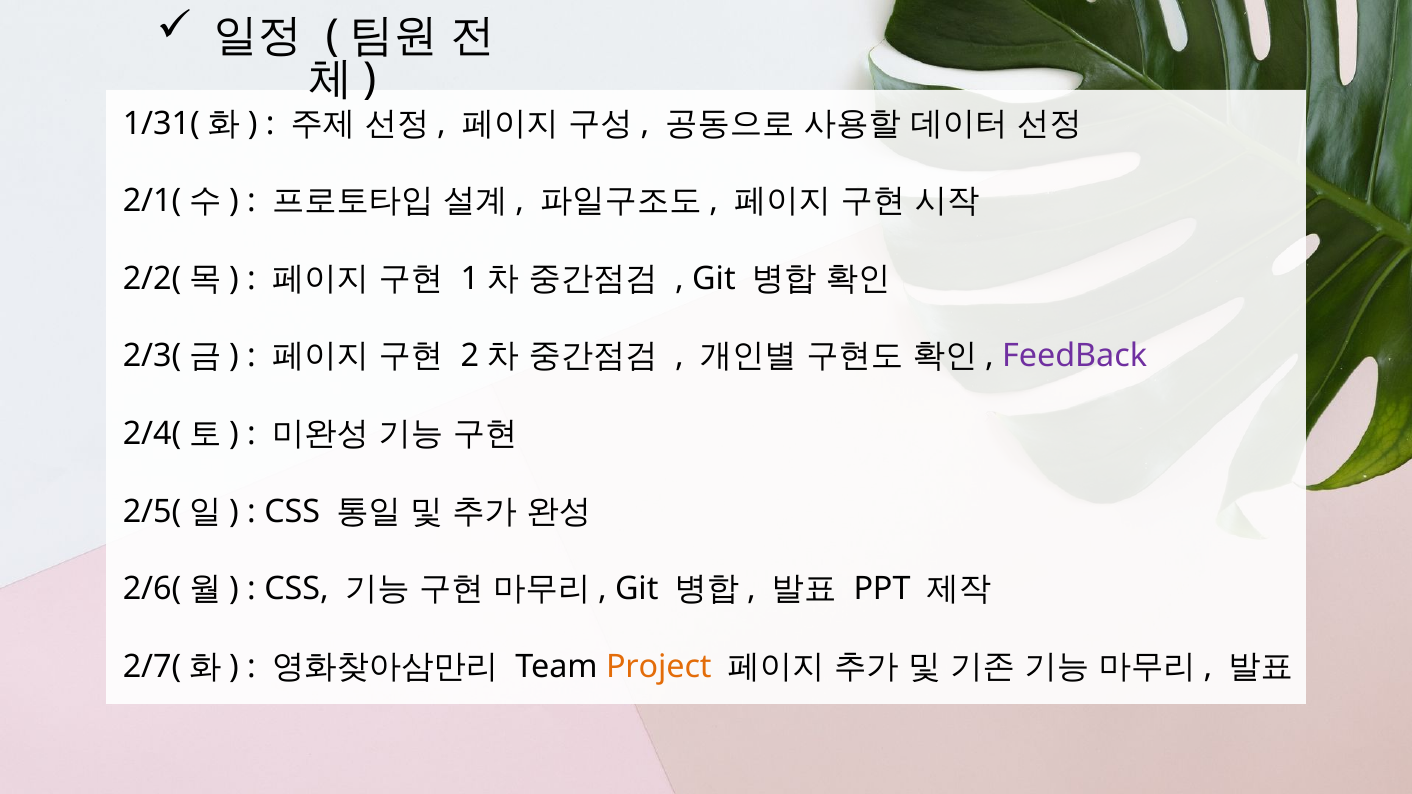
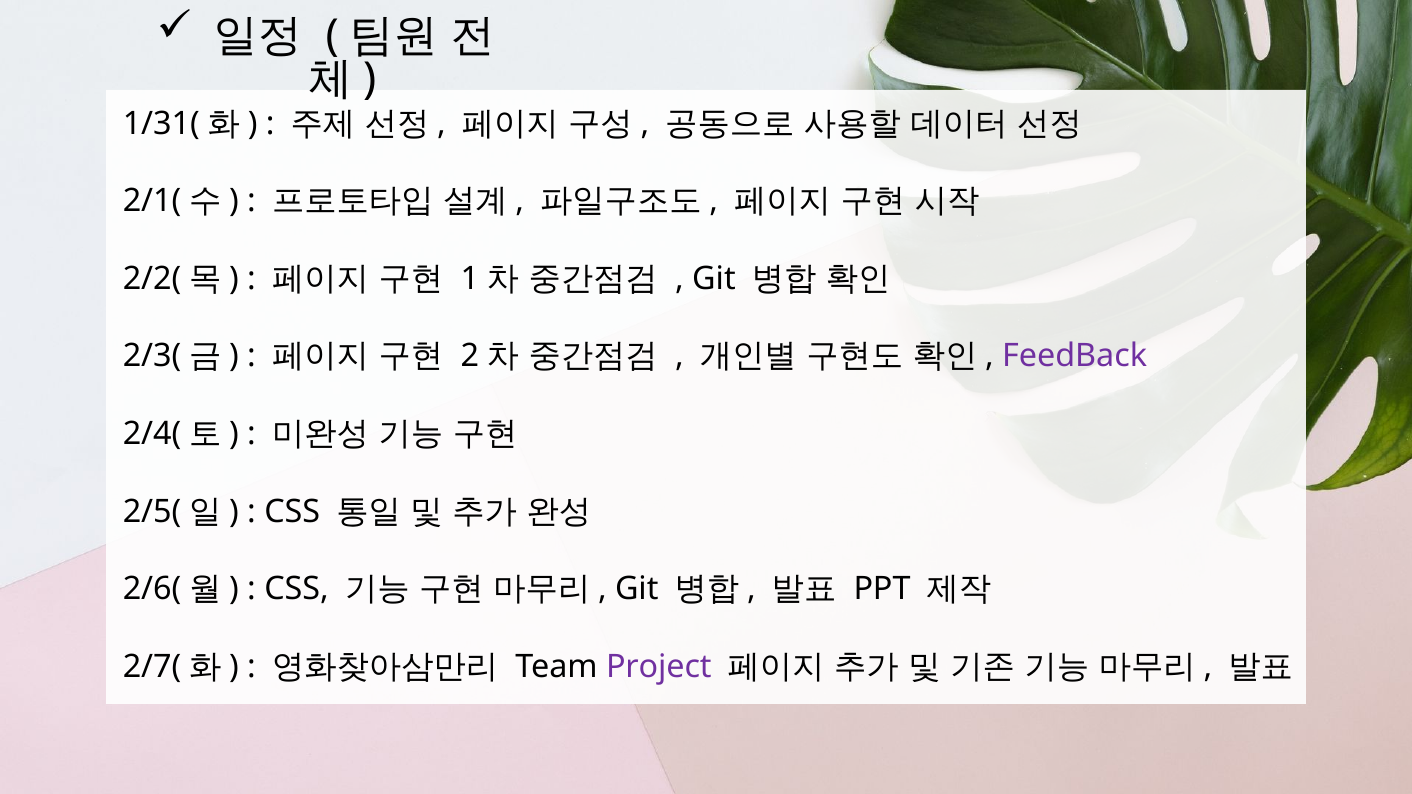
Project colour: orange -> purple (659, 667)
